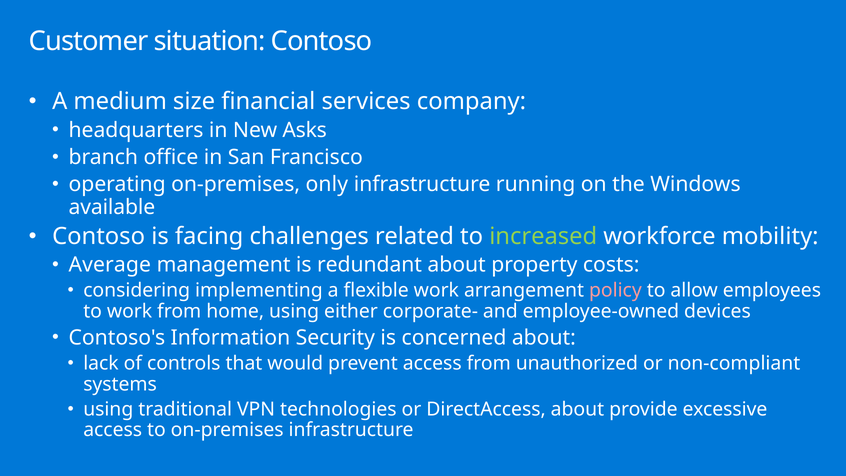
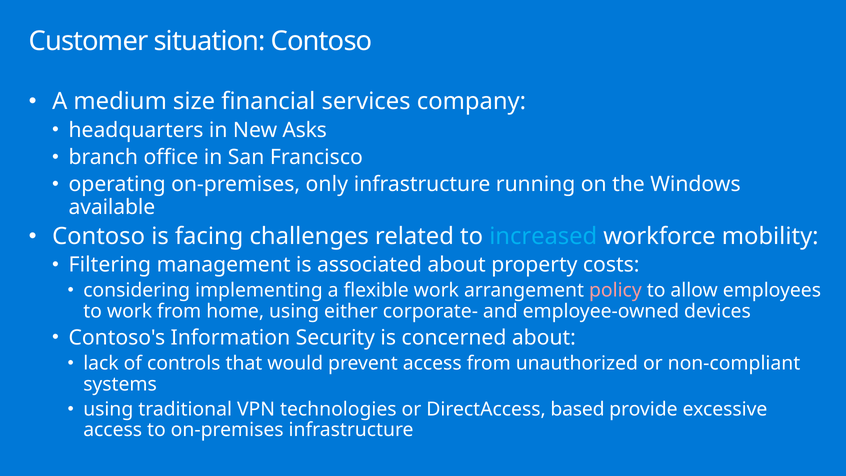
increased colour: light green -> light blue (543, 236)
Average: Average -> Filtering (110, 265)
redundant: redundant -> associated (369, 265)
DirectAccess about: about -> based (578, 409)
